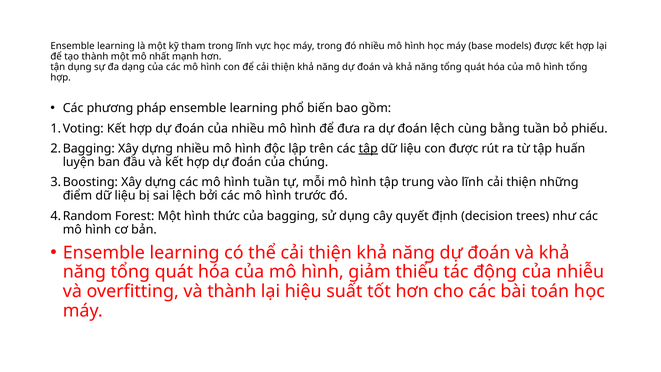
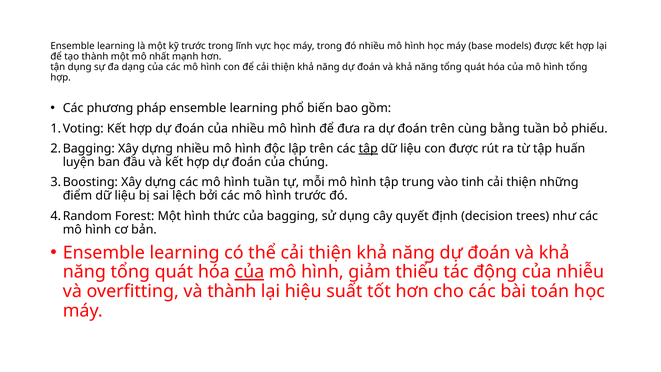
kỹ tham: tham -> trước (194, 46)
đoán lệch: lệch -> trên (443, 128)
vào lĩnh: lĩnh -> tinh (473, 182)
của underline: none -> present (249, 272)
